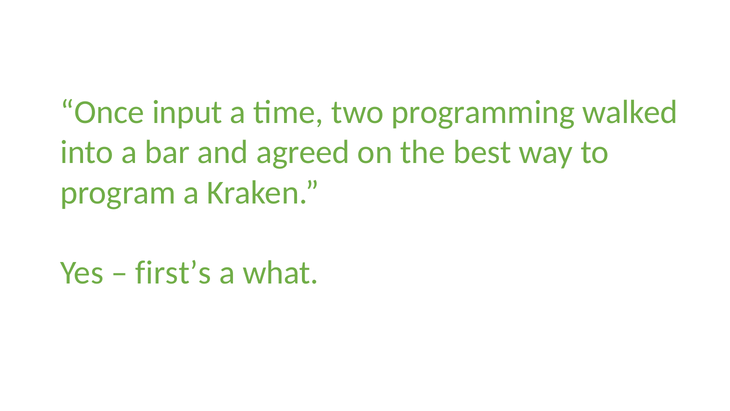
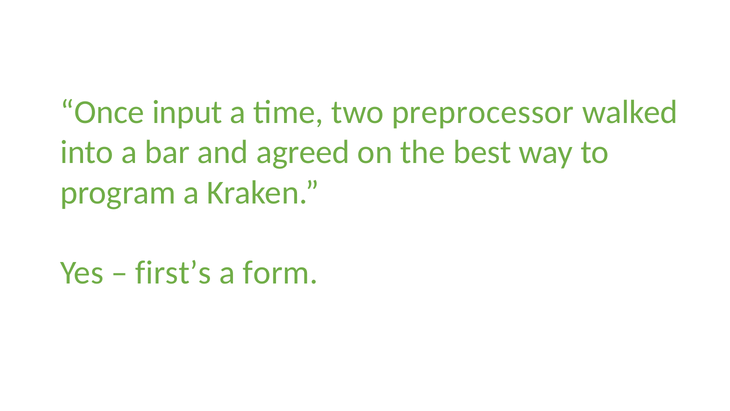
programming: programming -> preprocessor (483, 112)
what: what -> form (281, 273)
